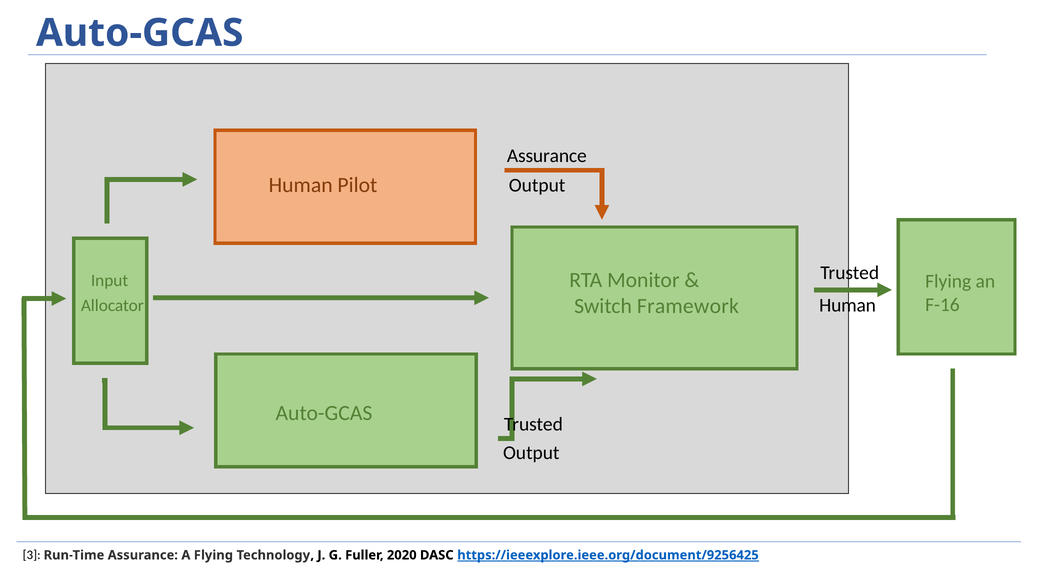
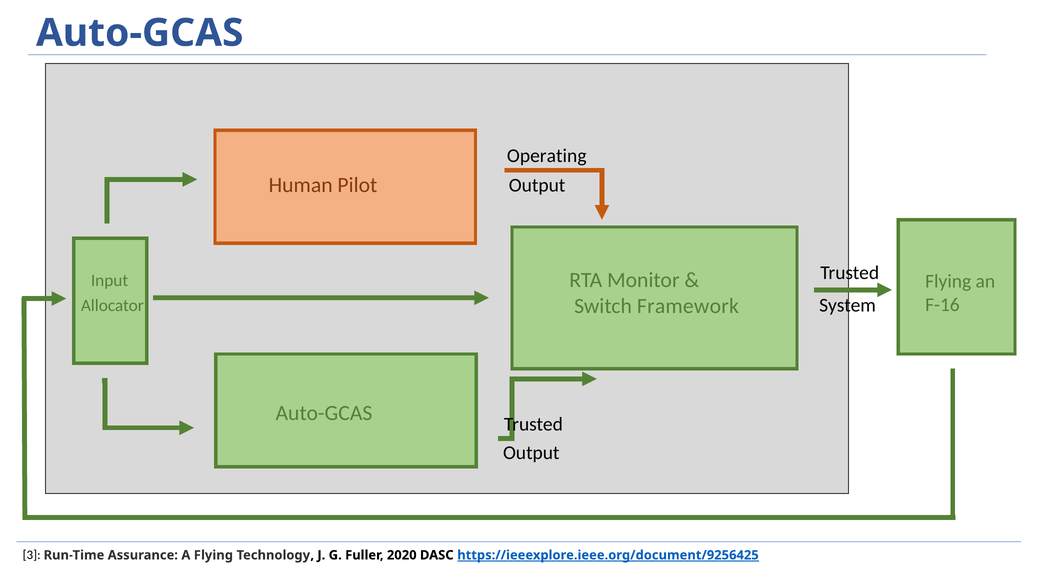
Assurance: Assurance -> Operating (547, 156)
Human: Human -> System (848, 306)
